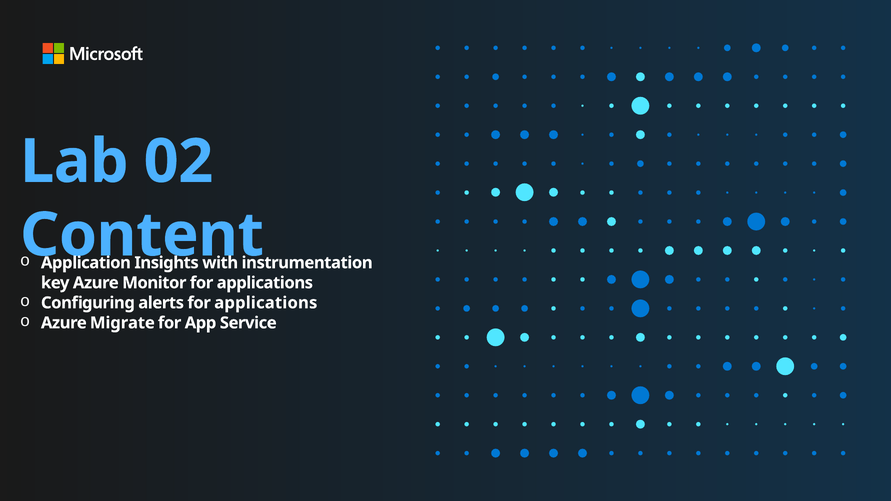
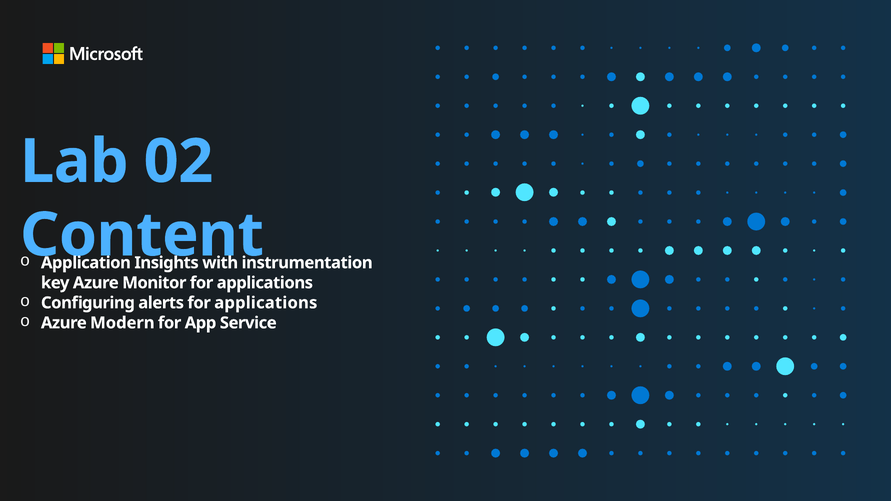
Migrate: Migrate -> Modern (122, 323)
